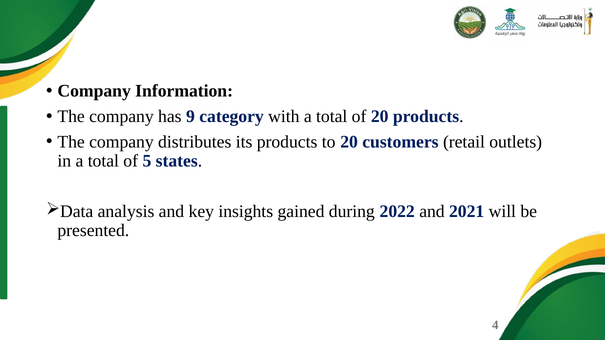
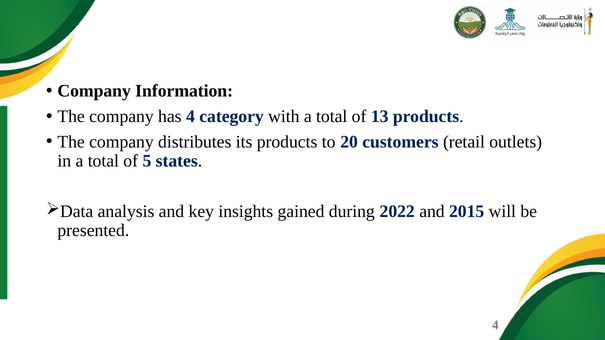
has 9: 9 -> 4 (191, 117)
of 20: 20 -> 13 (380, 117)
2021: 2021 -> 2015 (467, 212)
